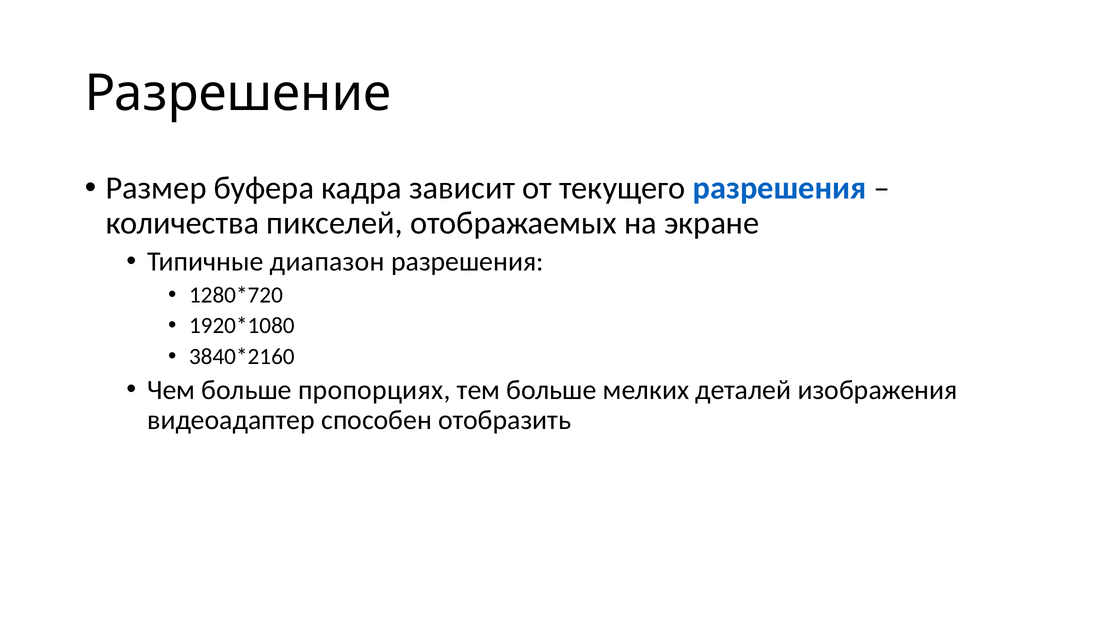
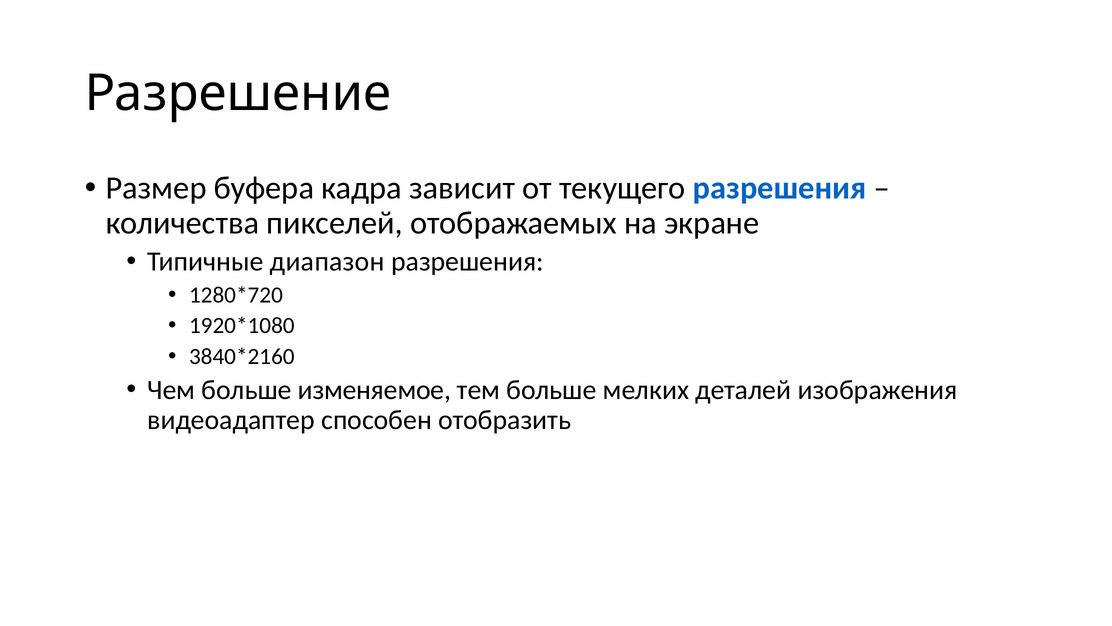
пропорциях: пропорциях -> изменяемое (374, 390)
